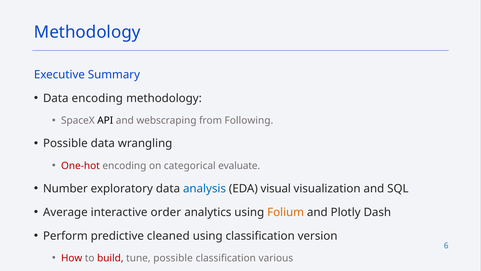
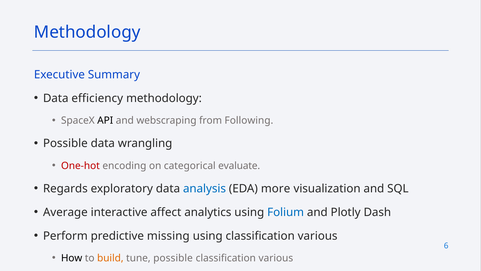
Data encoding: encoding -> efficiency (97, 98)
Number: Number -> Regards (65, 188)
visual: visual -> more (276, 188)
order: order -> affect (166, 212)
Folium colour: orange -> blue (286, 212)
cleaned: cleaned -> missing (168, 235)
using classification version: version -> various (318, 235)
How colour: red -> black (72, 258)
build colour: red -> orange (110, 258)
